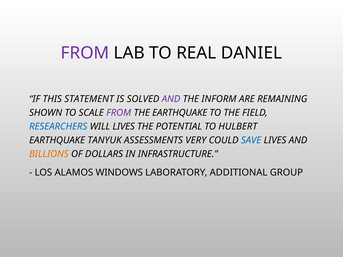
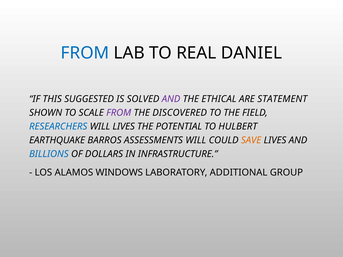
FROM colour: purple -> blue (85, 53)
STATEMENT: STATEMENT -> SUGGESTED (89, 99)
INFORM: INFORM -> ETHICAL (219, 99)
REMAINING: REMAINING -> STATEMENT (282, 99)
THE EARTHQUAKE: EARTHQUAKE -> DISCOVERED (180, 113)
TANYUK: TANYUK -> BARROS (104, 140)
ASSESSMENTS VERY: VERY -> WILL (196, 140)
SAVE colour: blue -> orange (251, 140)
BILLIONS colour: orange -> blue (49, 154)
